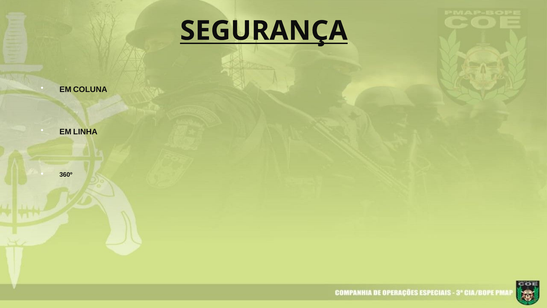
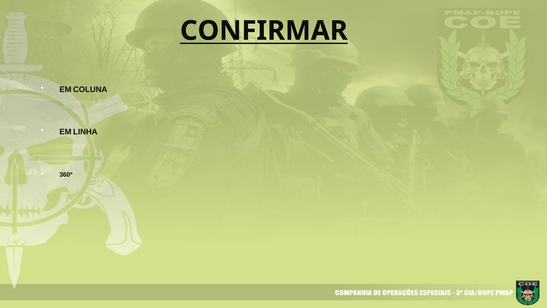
SEGURANÇA: SEGURANÇA -> CONFIRMAR (264, 31)
